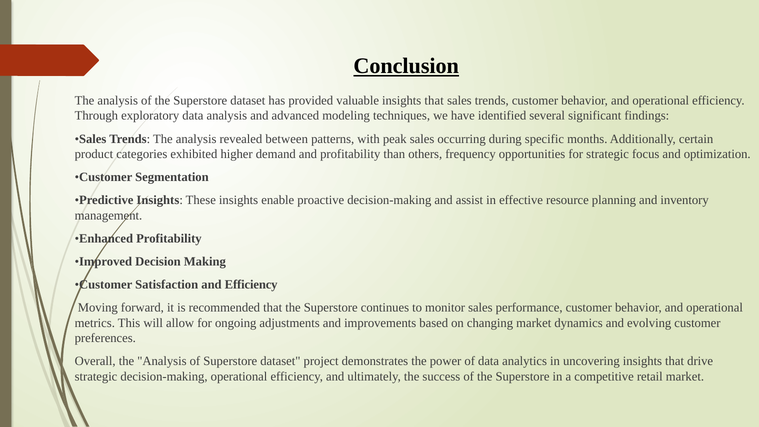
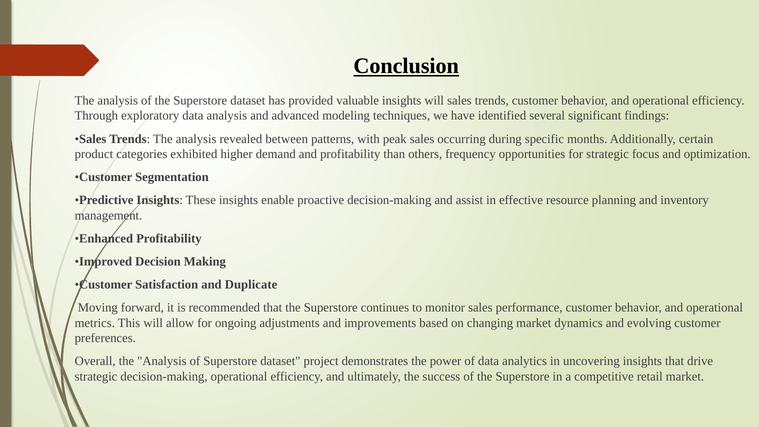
valuable insights that: that -> will (434, 101)
and Efficiency: Efficiency -> Duplicate (251, 285)
